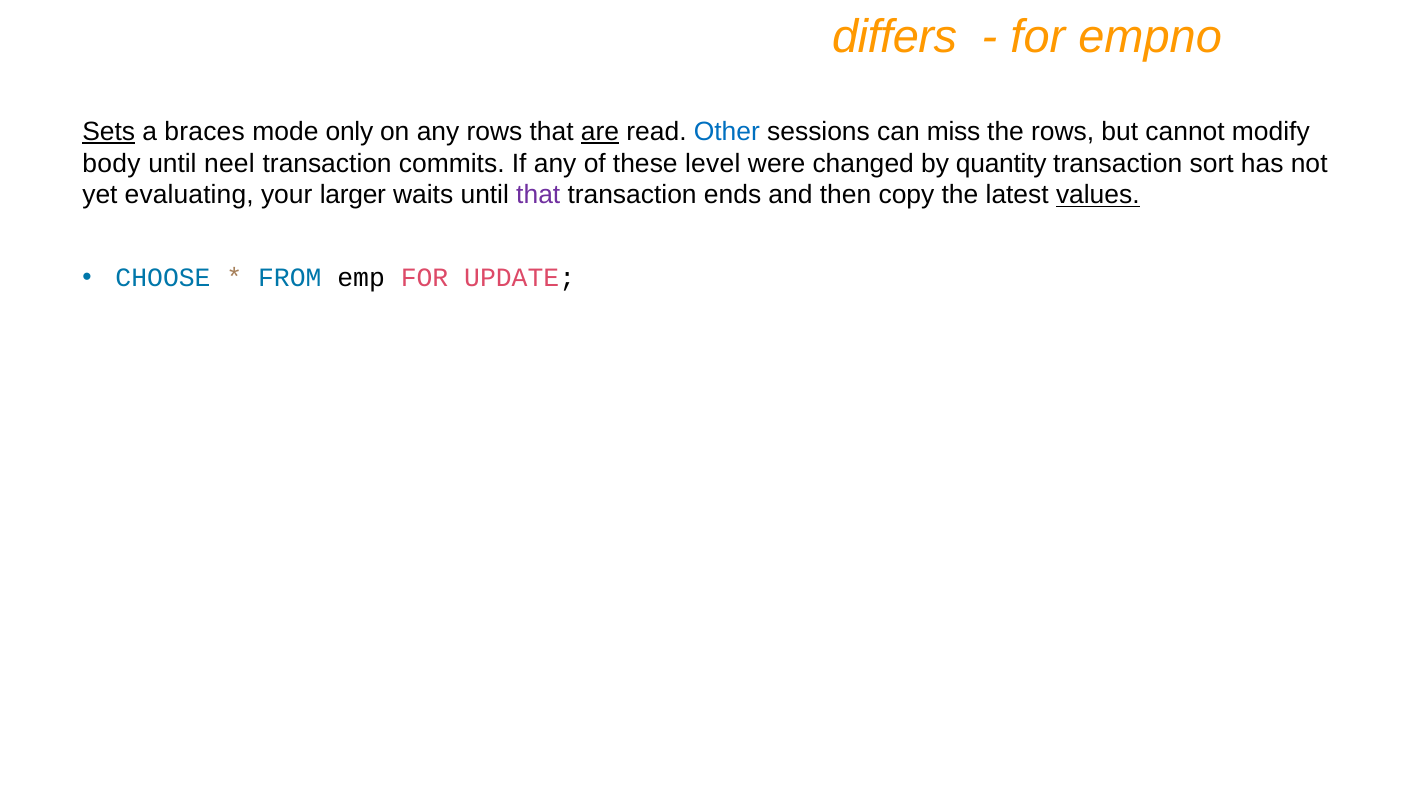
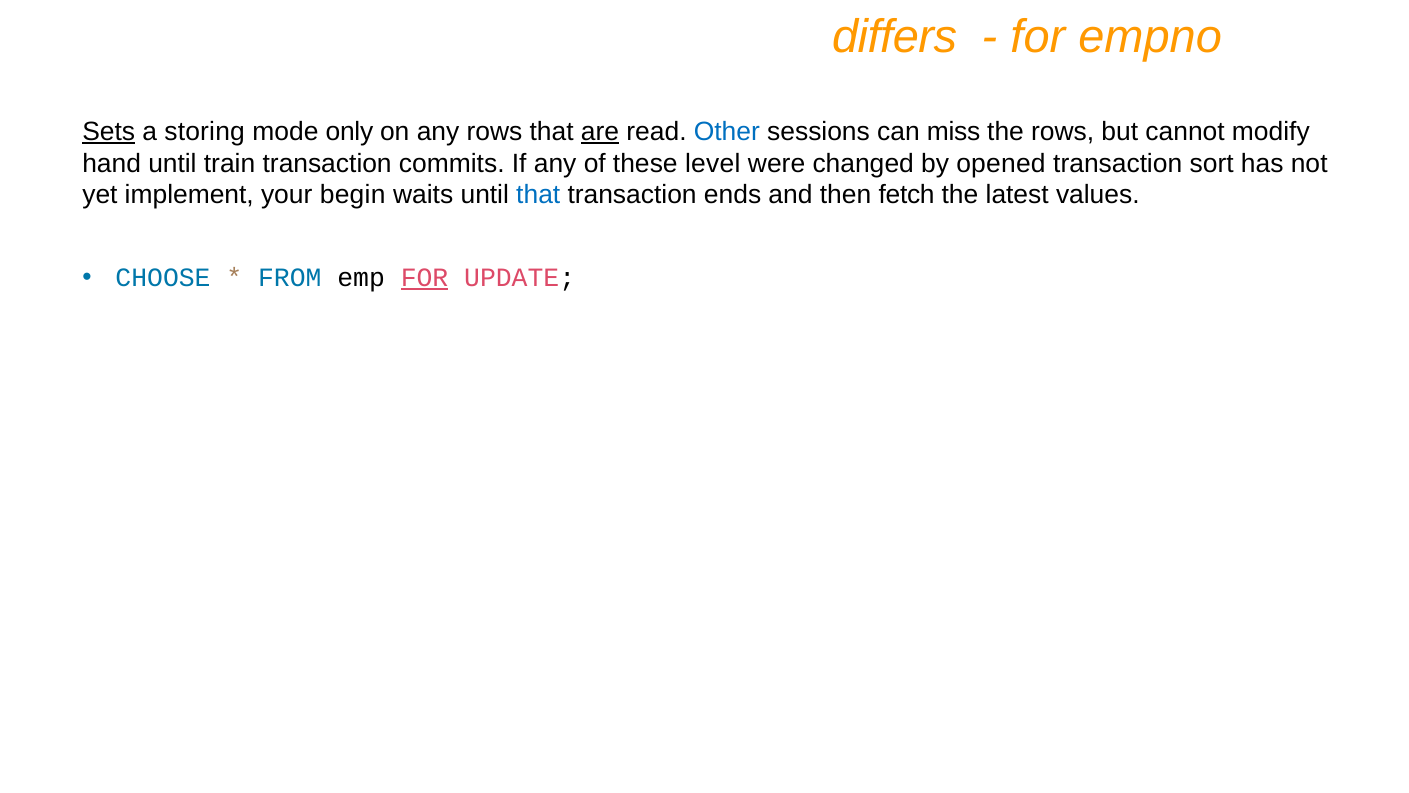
braces: braces -> storing (205, 132)
body: body -> hand (112, 163)
neel: neel -> train (230, 163)
quantity: quantity -> opened (1001, 163)
evaluating: evaluating -> implement (189, 195)
larger: larger -> begin (353, 195)
that colour: purple -> blue (538, 195)
copy: copy -> fetch (907, 195)
values underline: present -> none (1098, 195)
FOR underline: none -> present (425, 278)
